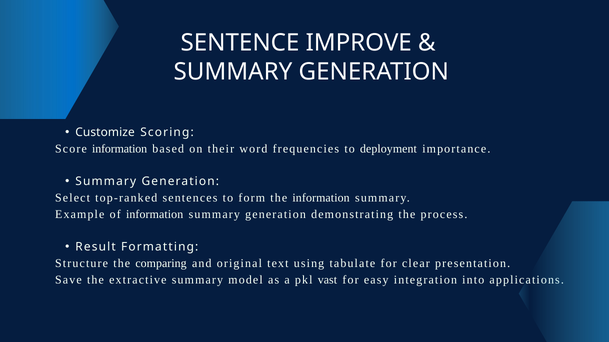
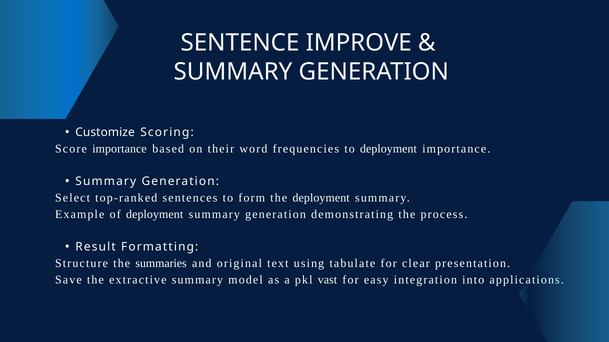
Score information: information -> importance (119, 149)
the information: information -> deployment (321, 198)
of information: information -> deployment (155, 215)
comparing: comparing -> summaries (161, 264)
